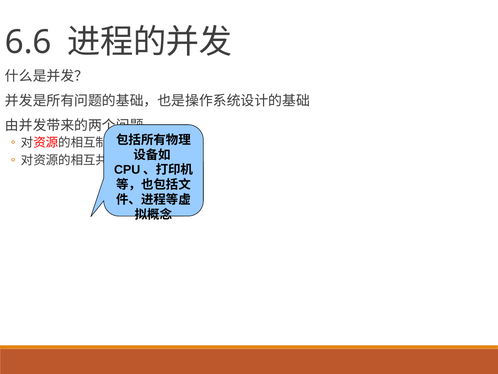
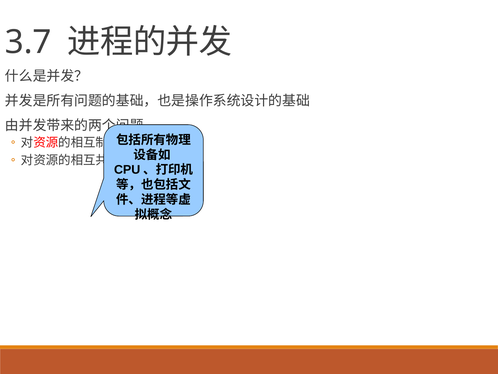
6.6: 6.6 -> 3.7 (28, 42)
